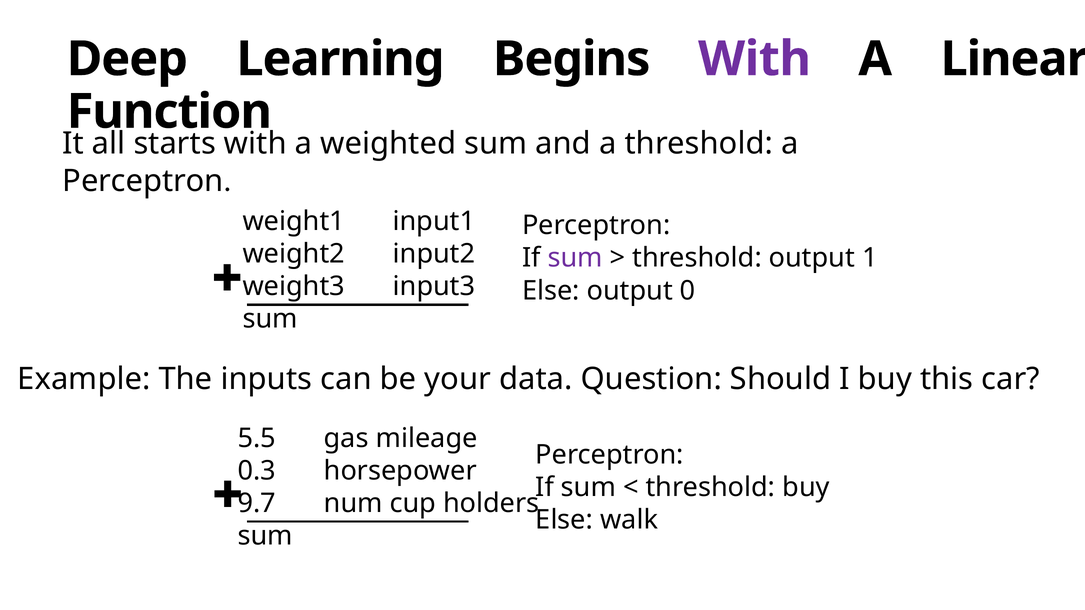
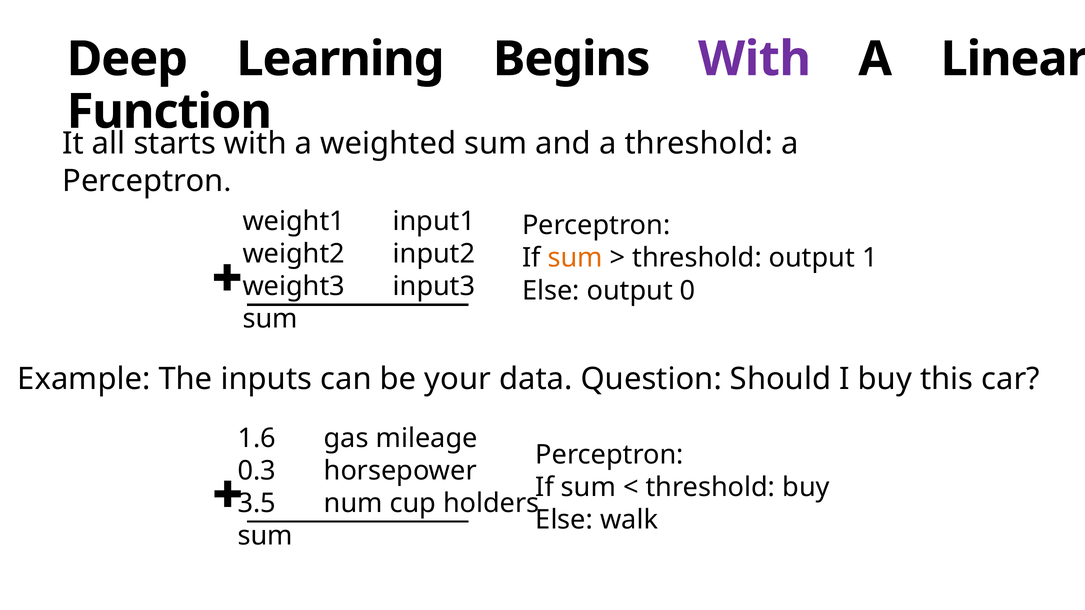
sum colour: purple -> orange (575, 258)
5.5: 5.5 -> 1.6 (257, 438)
9.7: 9.7 -> 3.5 (257, 503)
